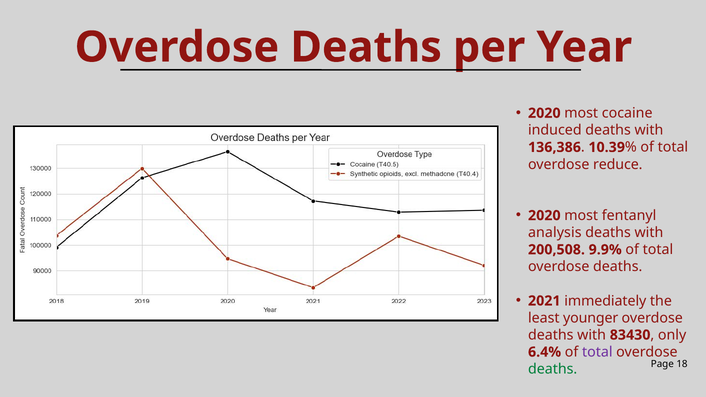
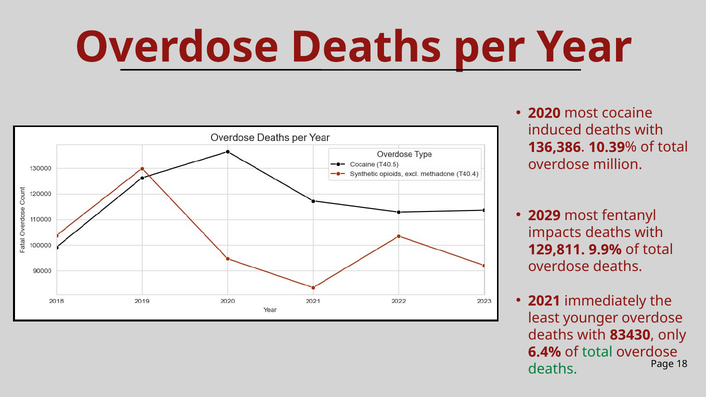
reduce: reduce -> million (618, 164)
2020: 2020 -> 2029 (544, 216)
analysis: analysis -> impacts (555, 233)
200,508: 200,508 -> 129,811 (556, 250)
total colour: purple -> green (597, 352)
